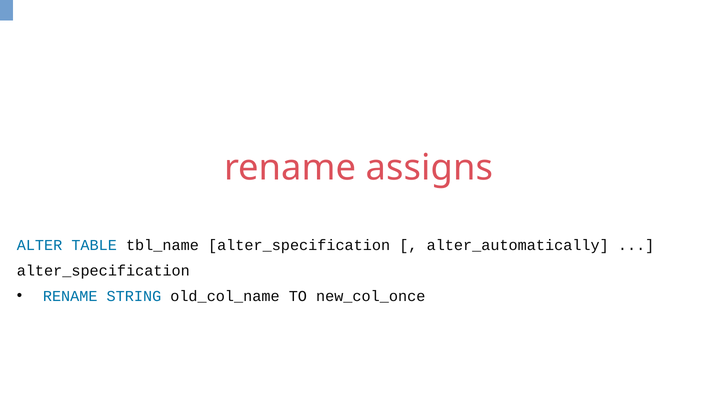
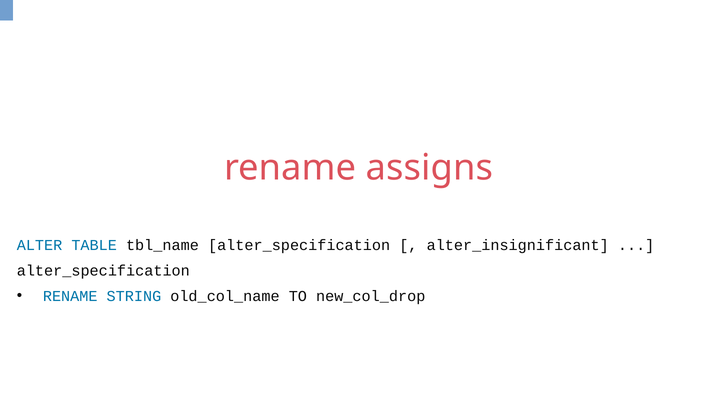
alter_automatically: alter_automatically -> alter_insignificant (518, 245)
new_col_once: new_col_once -> new_col_drop (371, 296)
